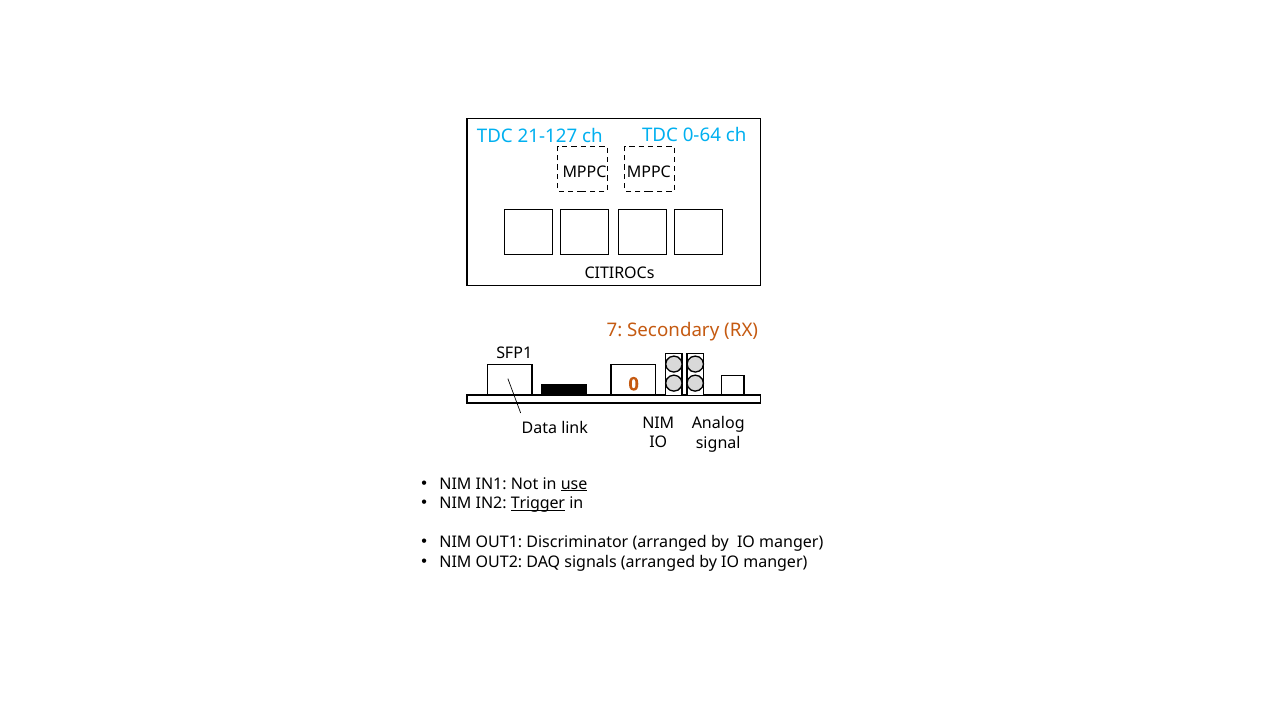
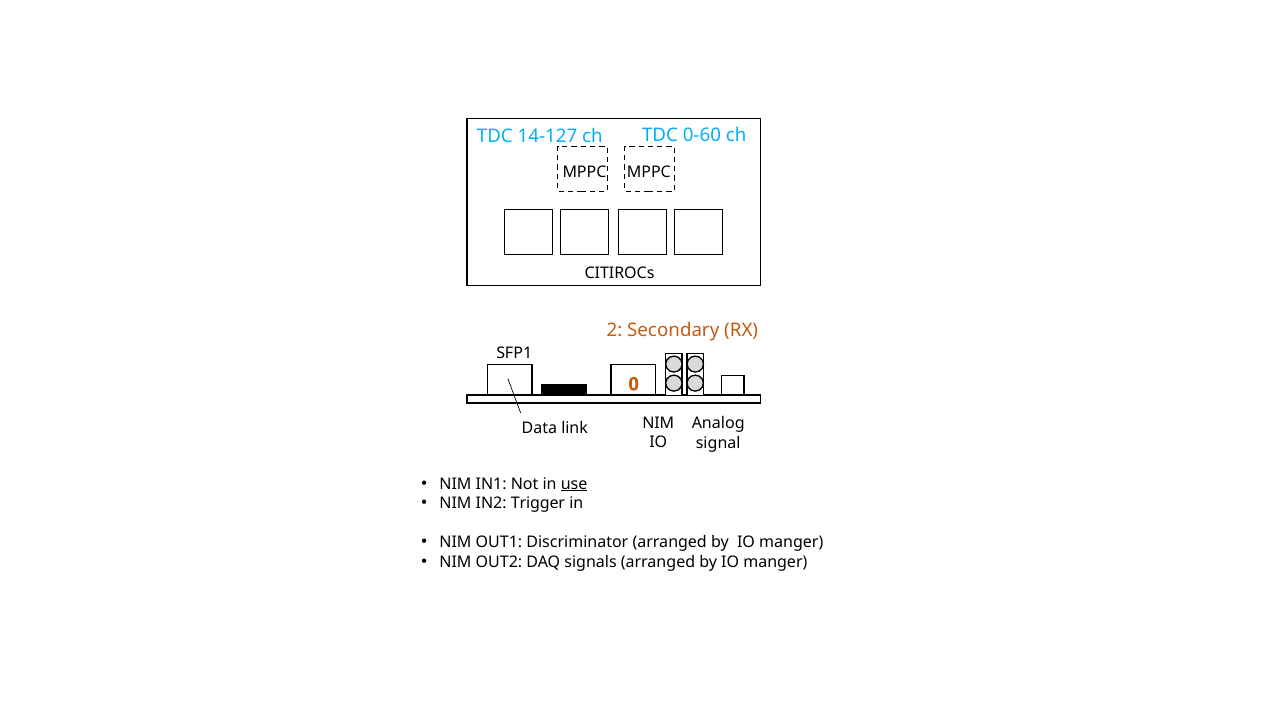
0-64: 0-64 -> 0-60 (702, 135)
21-127: 21-127 -> 14-127 (547, 136)
7: 7 -> 2 (614, 330)
Trigger underline: present -> none (538, 503)
